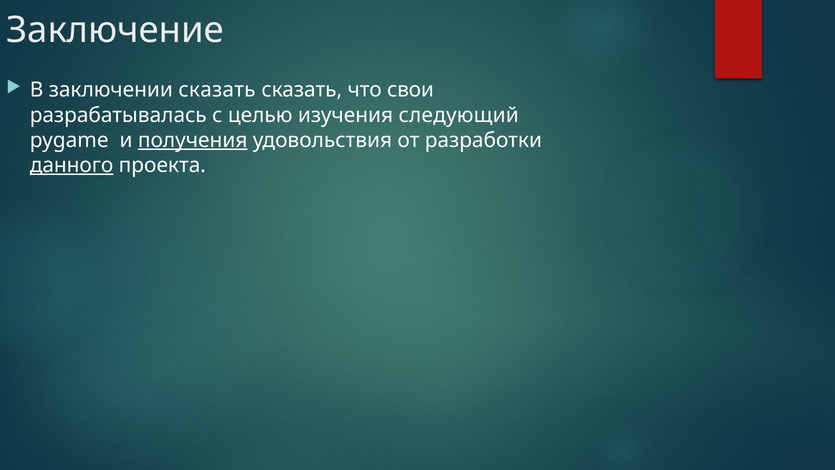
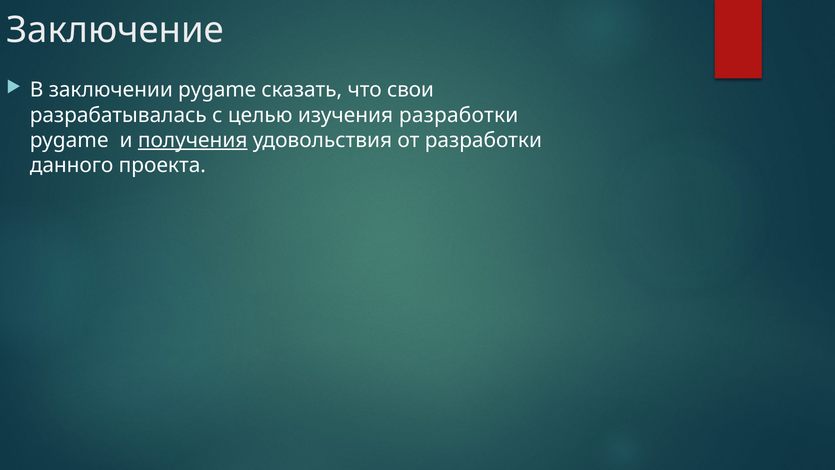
заключении сказать: сказать -> pygame (217, 90)
изучения следующий: следующий -> разработки (459, 115)
данного underline: present -> none (72, 165)
